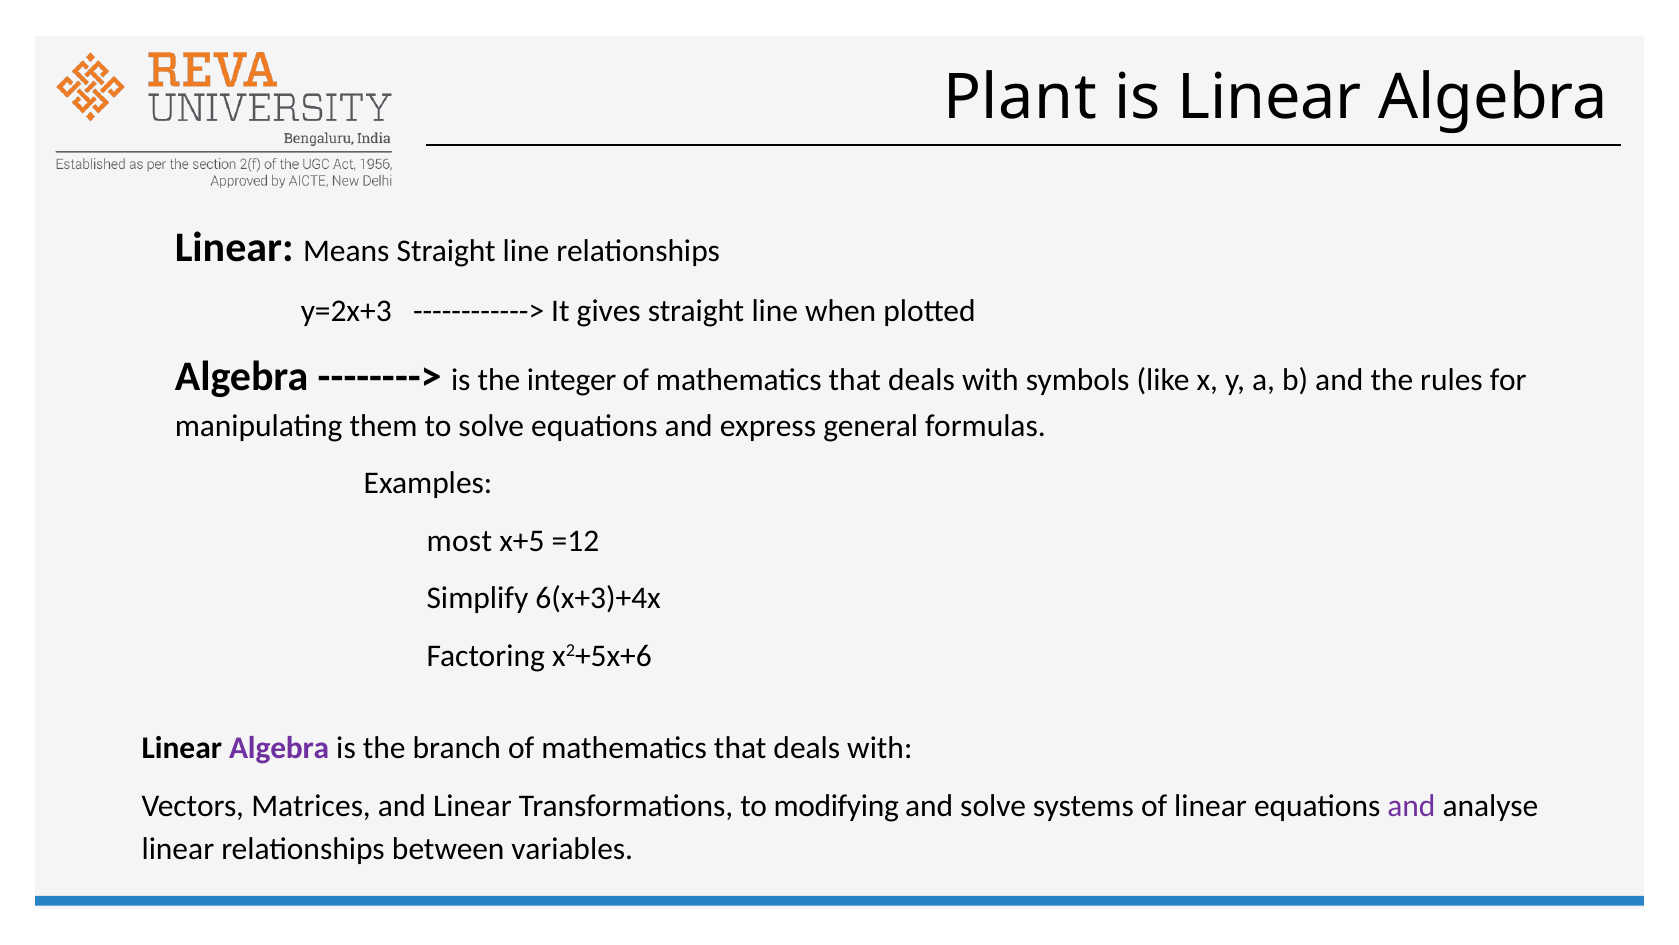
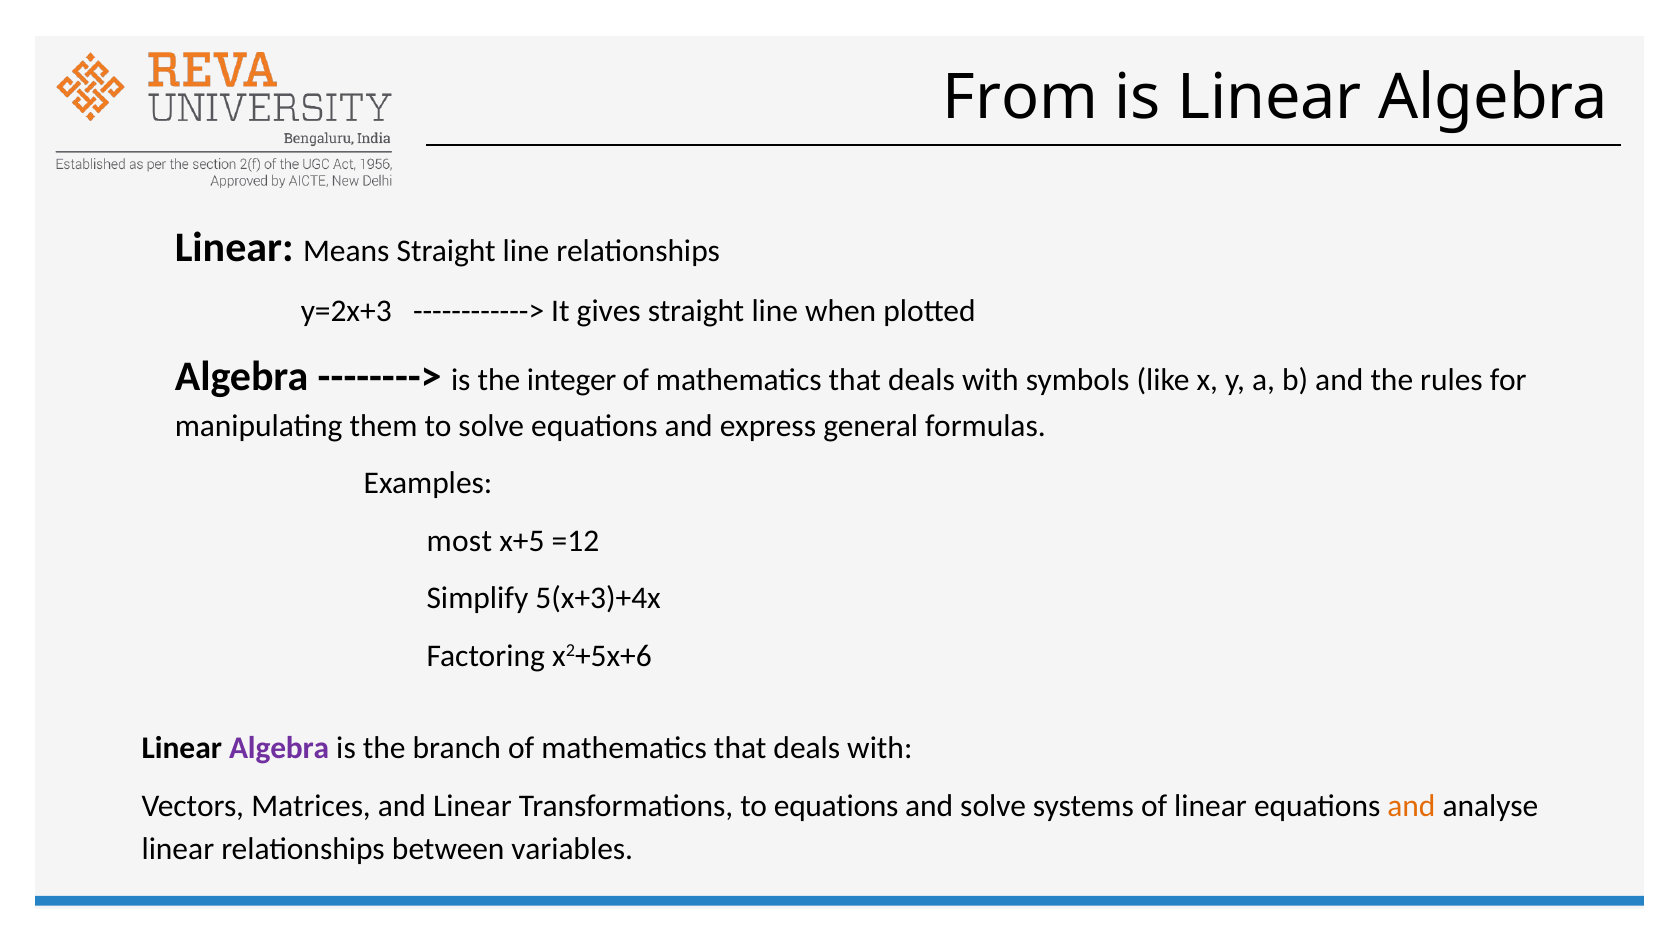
Plant: Plant -> From (1020, 98)
6(x+3)+4x: 6(x+3)+4x -> 5(x+3)+4x (598, 598)
to modifying: modifying -> equations (836, 805)
and colour: purple -> orange (1411, 805)
